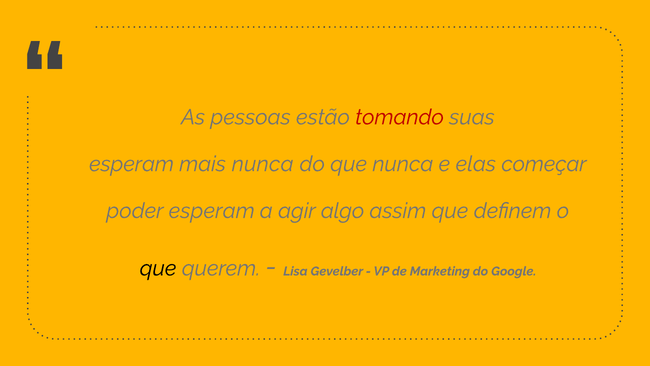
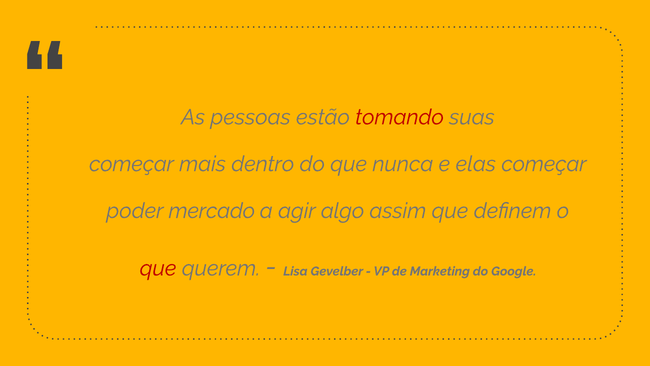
esperam: esperam -> começar (132, 164)
mais nunca: nunca -> dentro (263, 164)
poder esperam: esperam -> mercado (212, 211)
que colour: black -> red (158, 268)
